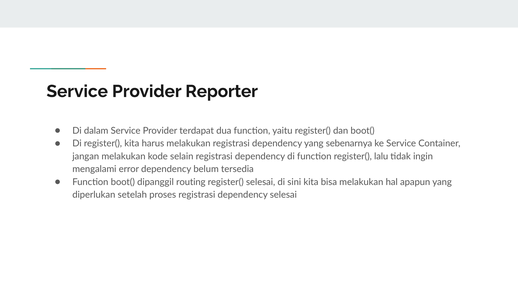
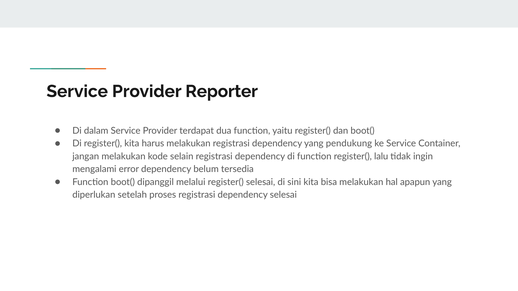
sebenarnya: sebenarnya -> pendukung (349, 144)
routing: routing -> melalui (191, 182)
